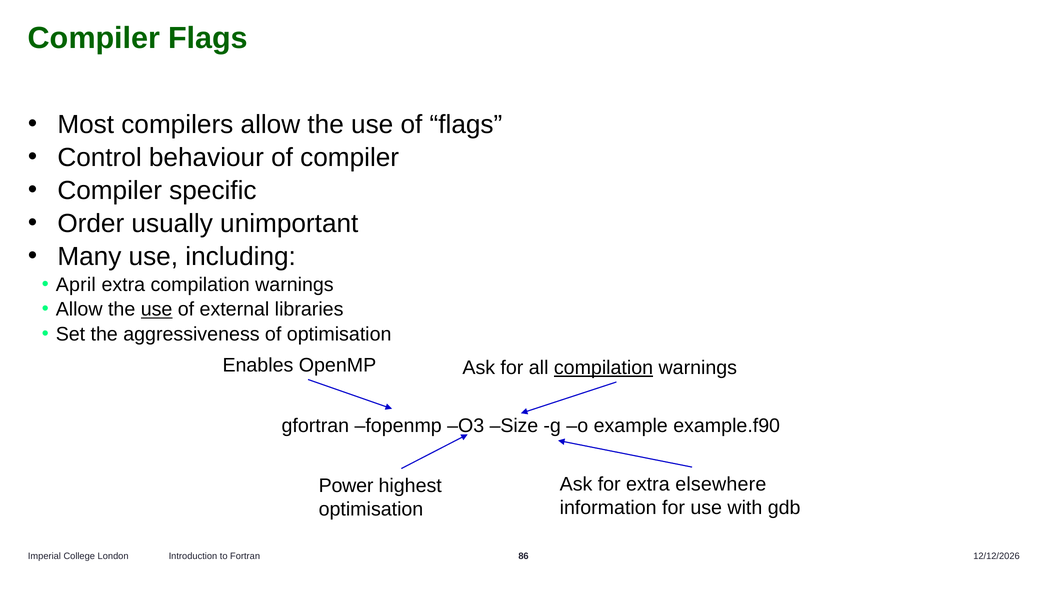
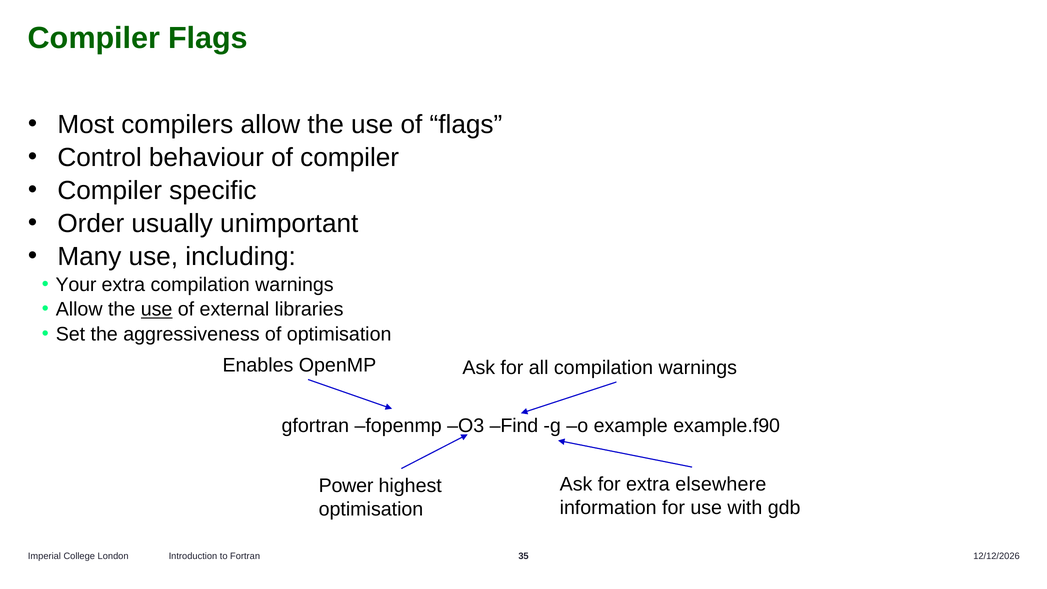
April: April -> Your (76, 285)
compilation underline: present -> none (604, 368)
Size: Size -> Find (514, 426)
86: 86 -> 35 (523, 556)
